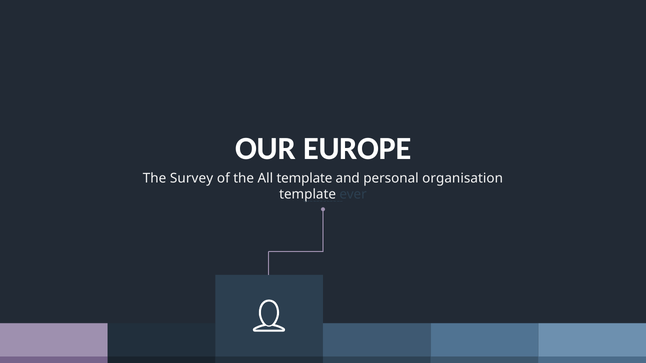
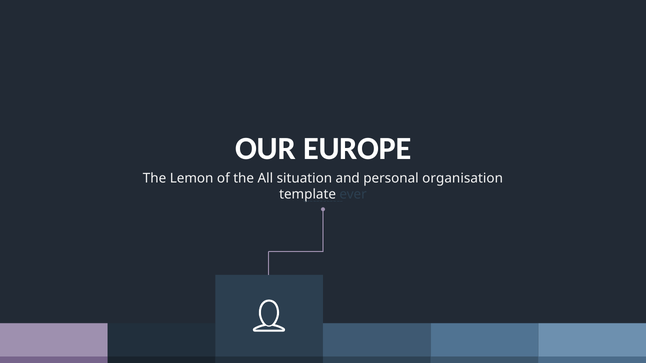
Survey: Survey -> Lemon (192, 178)
All template: template -> situation (304, 178)
